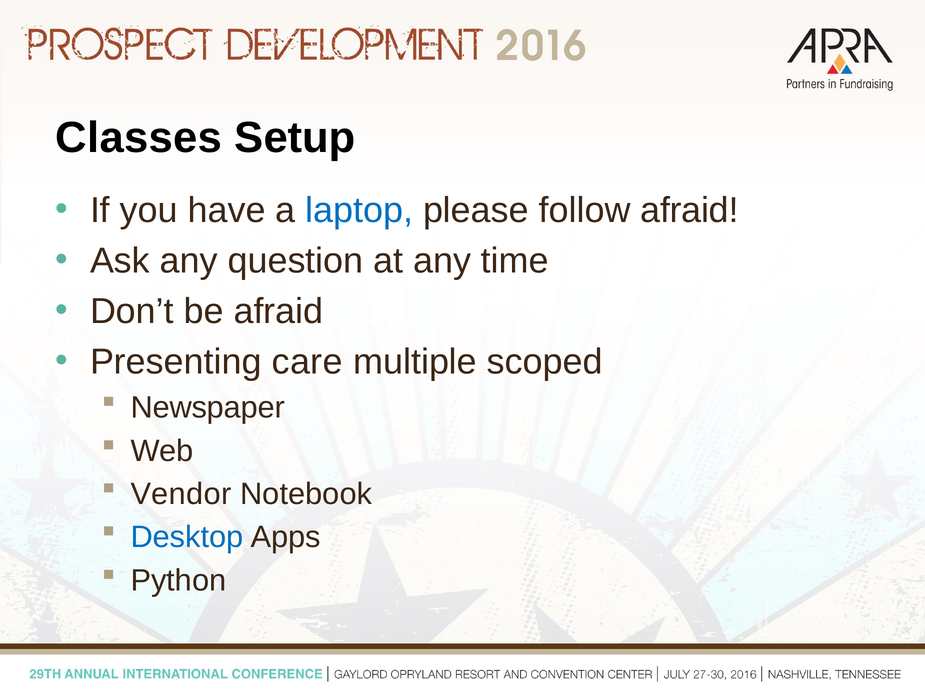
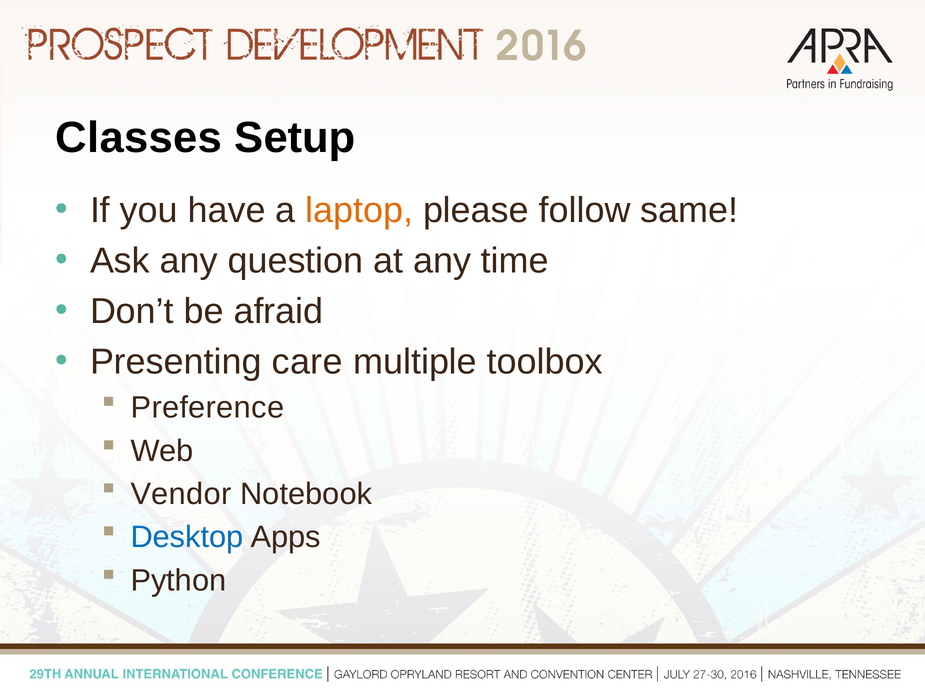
laptop colour: blue -> orange (359, 210)
follow afraid: afraid -> same (689, 210)
scoped: scoped -> toolbox (545, 362)
Newspaper: Newspaper -> Preference (207, 408)
